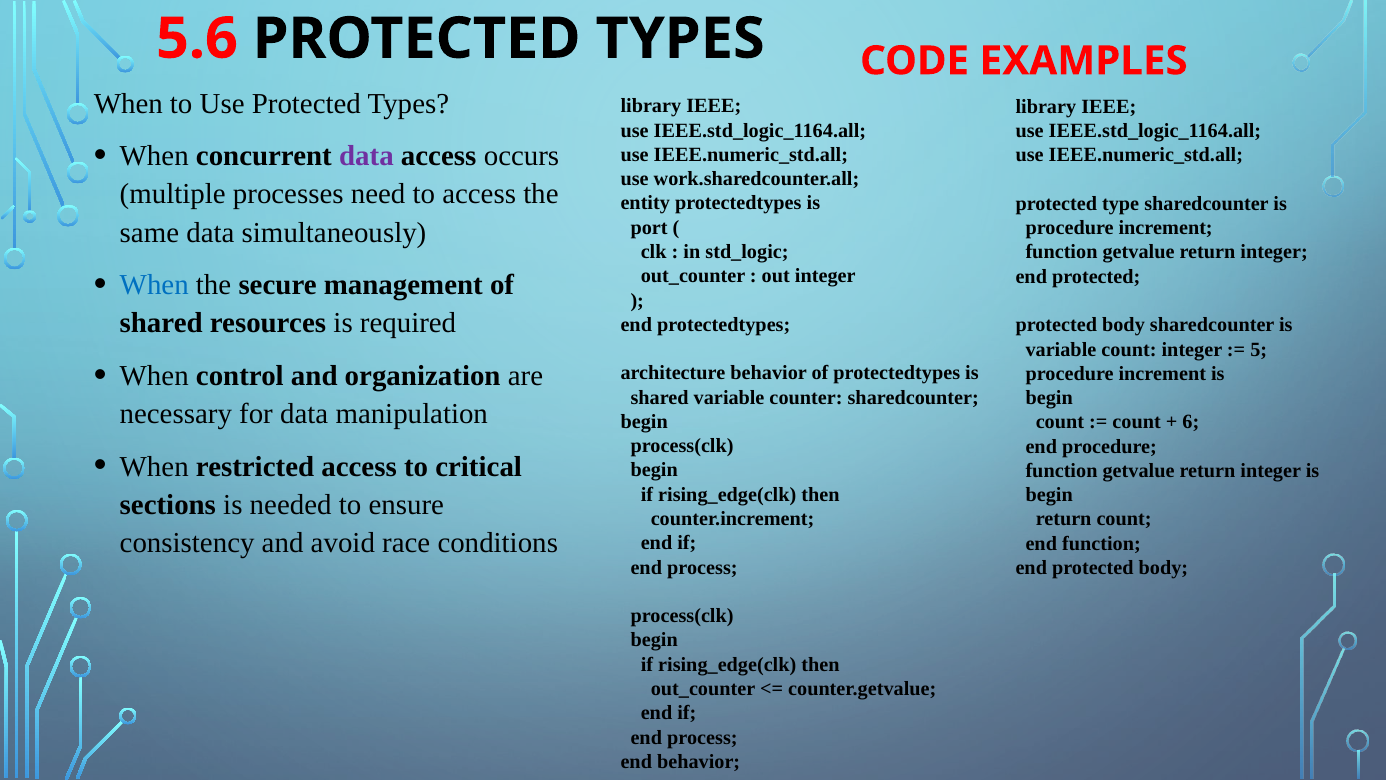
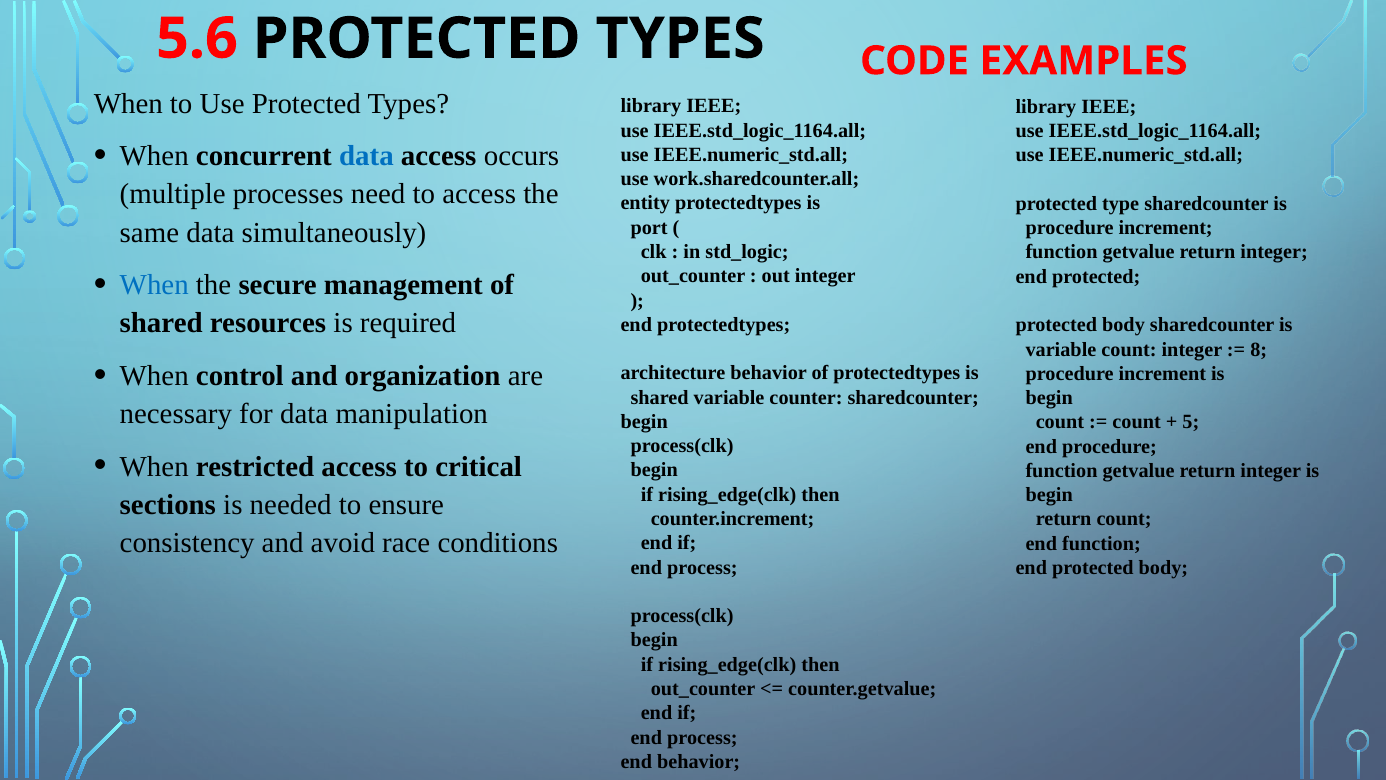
data colour: purple -> blue (366, 156)
5: 5 -> 8 (1259, 349)
6: 6 -> 5 (1191, 422)
